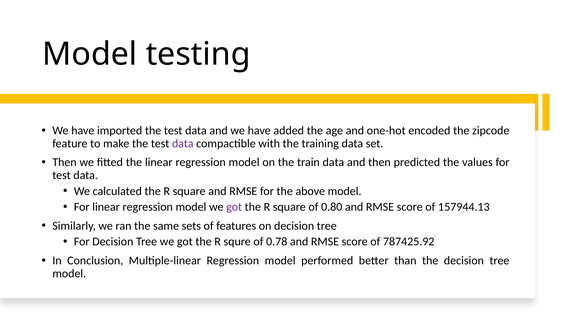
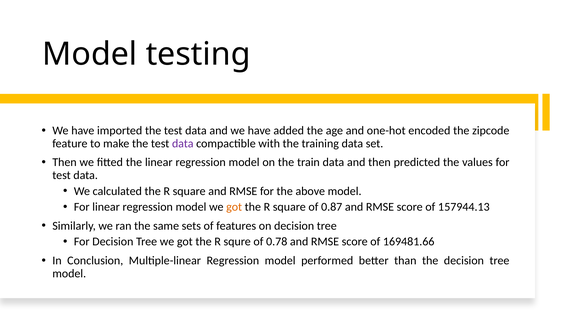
got colour: purple -> orange (234, 207)
0.80: 0.80 -> 0.87 (332, 207)
787425.92: 787425.92 -> 169481.66 (409, 242)
